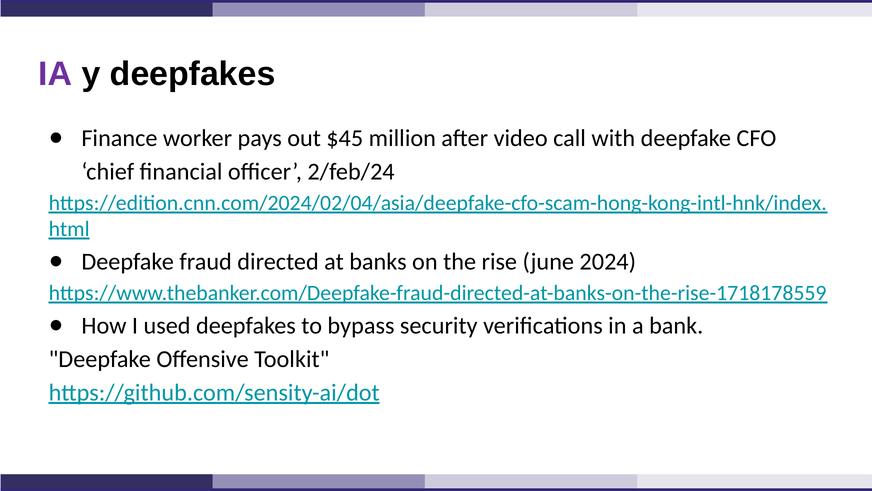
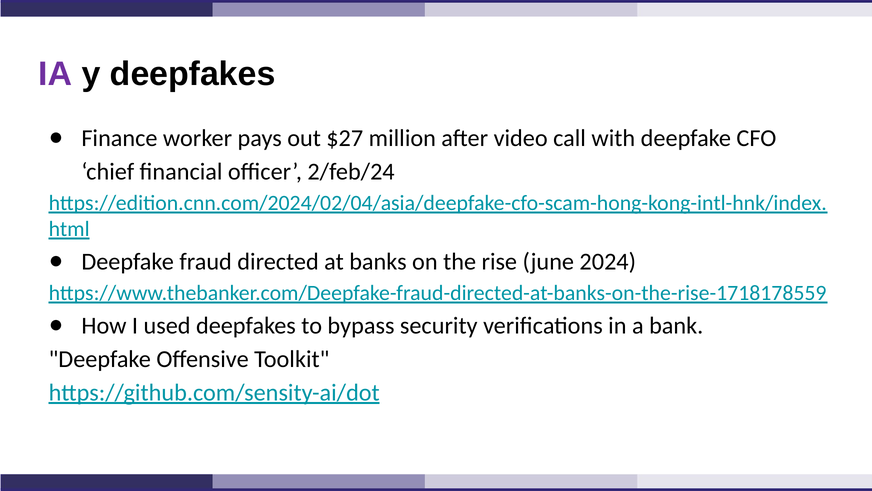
$45: $45 -> $27 (345, 138)
